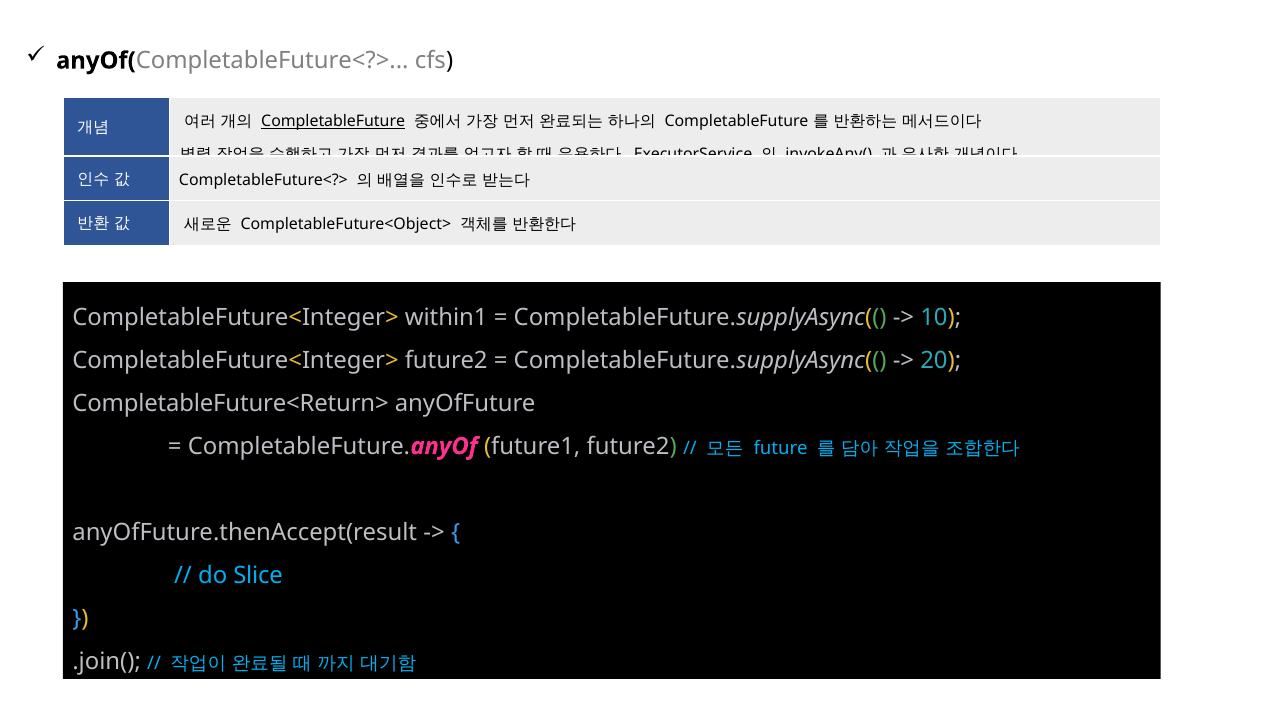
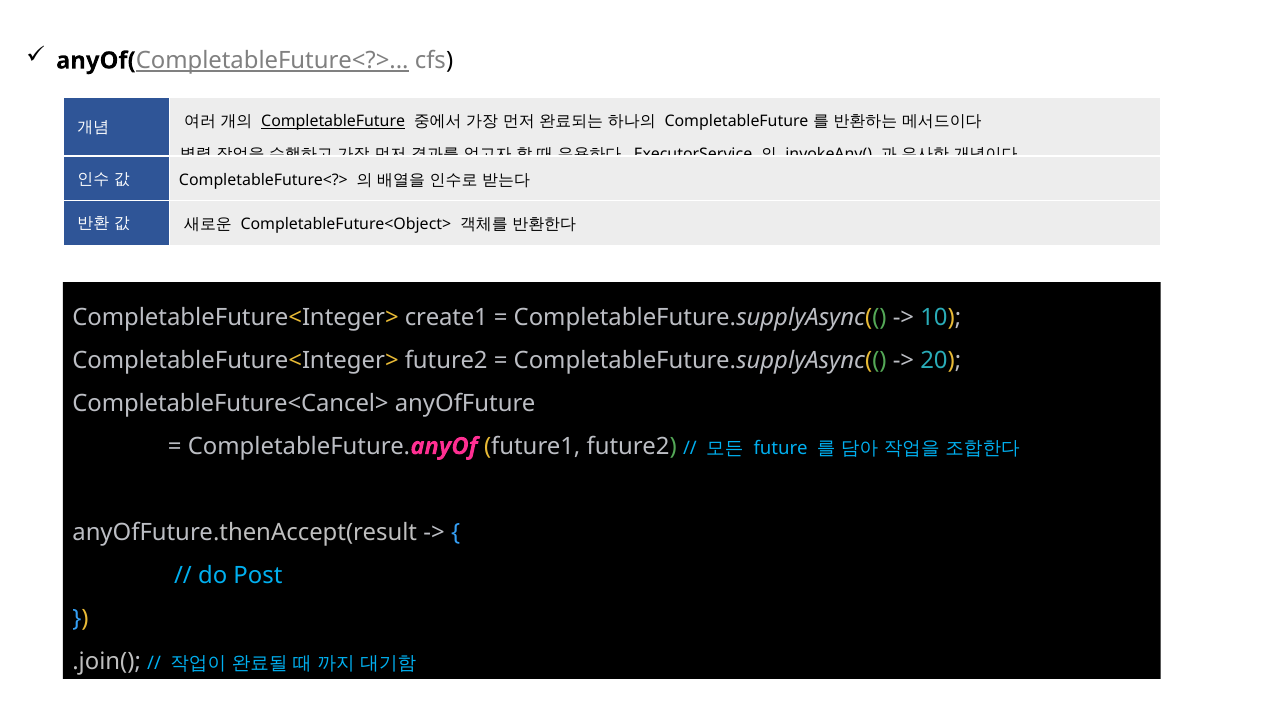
CompletableFuture<?> underline: none -> present (272, 61)
within1: within1 -> create1 (446, 317)
CompletableFuture<Return>: CompletableFuture<Return> -> CompletableFuture<Cancel> (231, 403)
Slice: Slice -> Post (258, 576)
